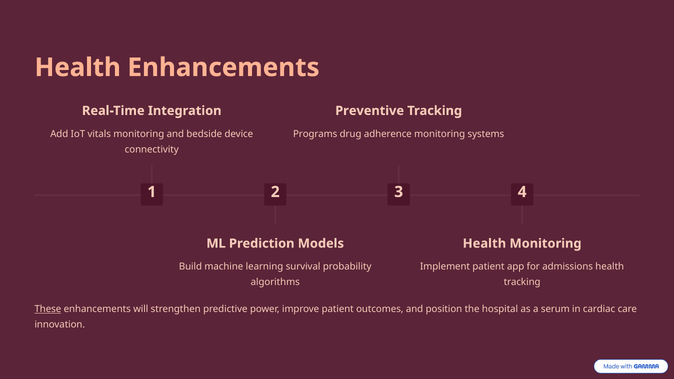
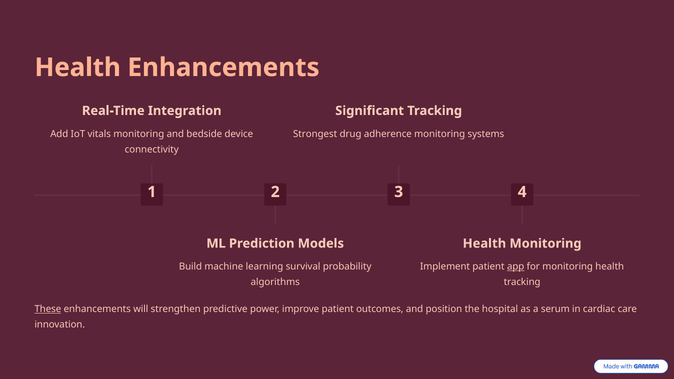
Preventive: Preventive -> Significant (370, 111)
Programs: Programs -> Strongest (315, 134)
app underline: none -> present (516, 267)
for admissions: admissions -> monitoring (568, 267)
